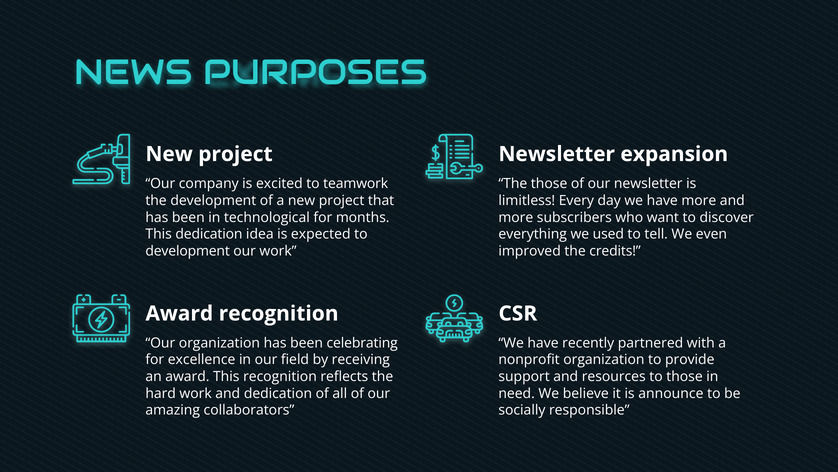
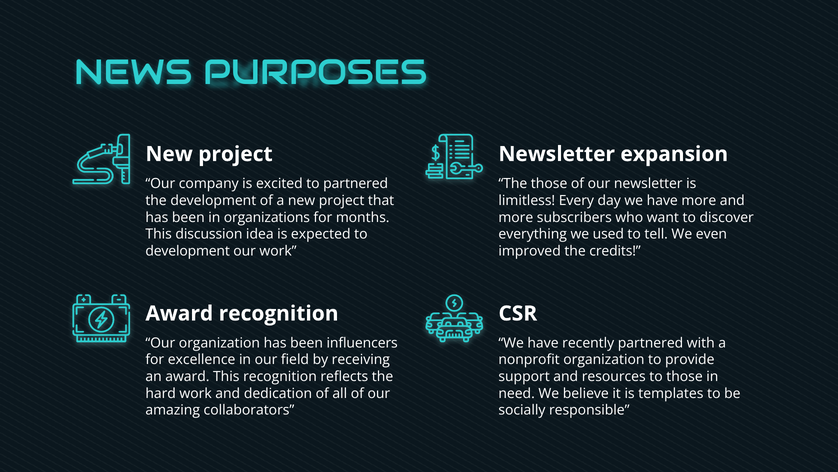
to teamwork: teamwork -> partnered (356, 184)
technological: technological -> organizations (267, 217)
This dedication: dedication -> discussion (209, 234)
celebrating: celebrating -> influencers (362, 343)
announce: announce -> templates (671, 393)
